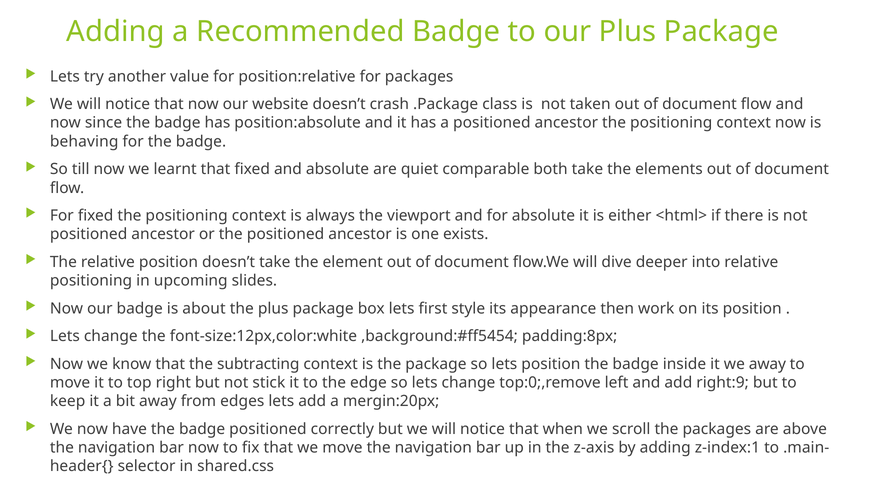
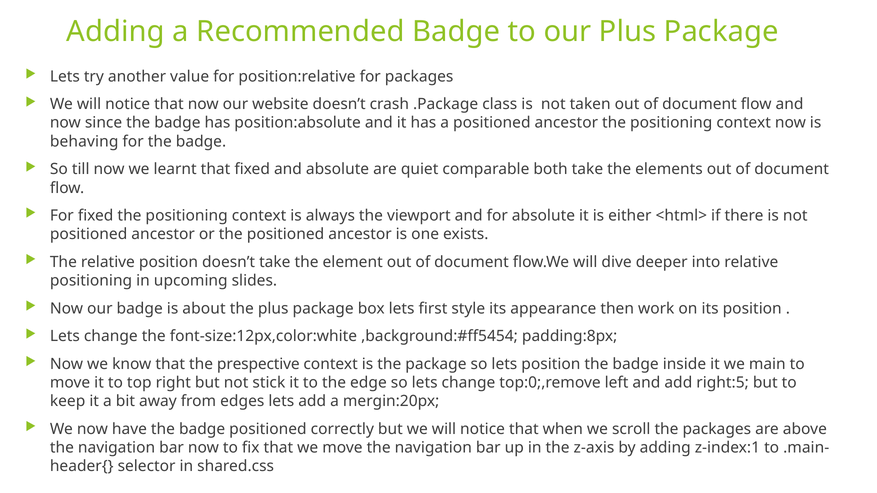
subtracting: subtracting -> prespective (258, 364)
we away: away -> main (767, 364)
right:9: right:9 -> right:5 (723, 383)
